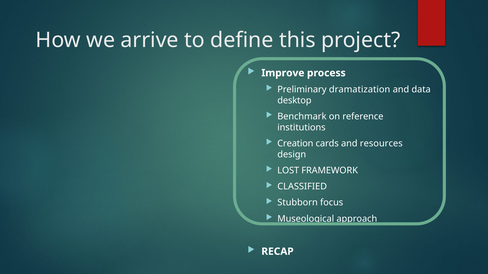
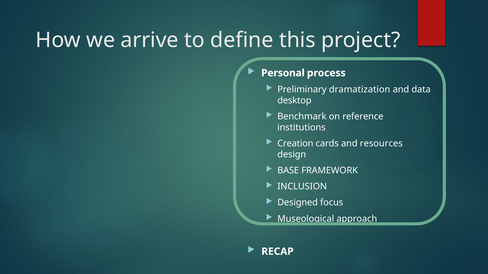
Improve: Improve -> Personal (283, 73)
LOST: LOST -> BASE (288, 171)
CLASSIFIED: CLASSIFIED -> INCLUSION (302, 187)
Stubborn: Stubborn -> Designed (298, 203)
